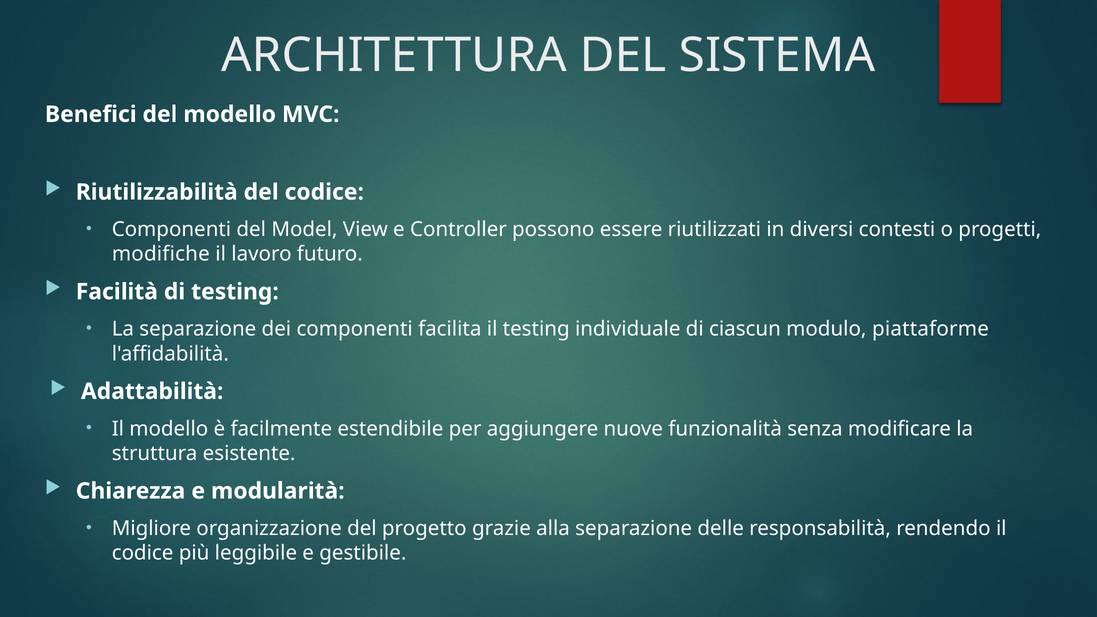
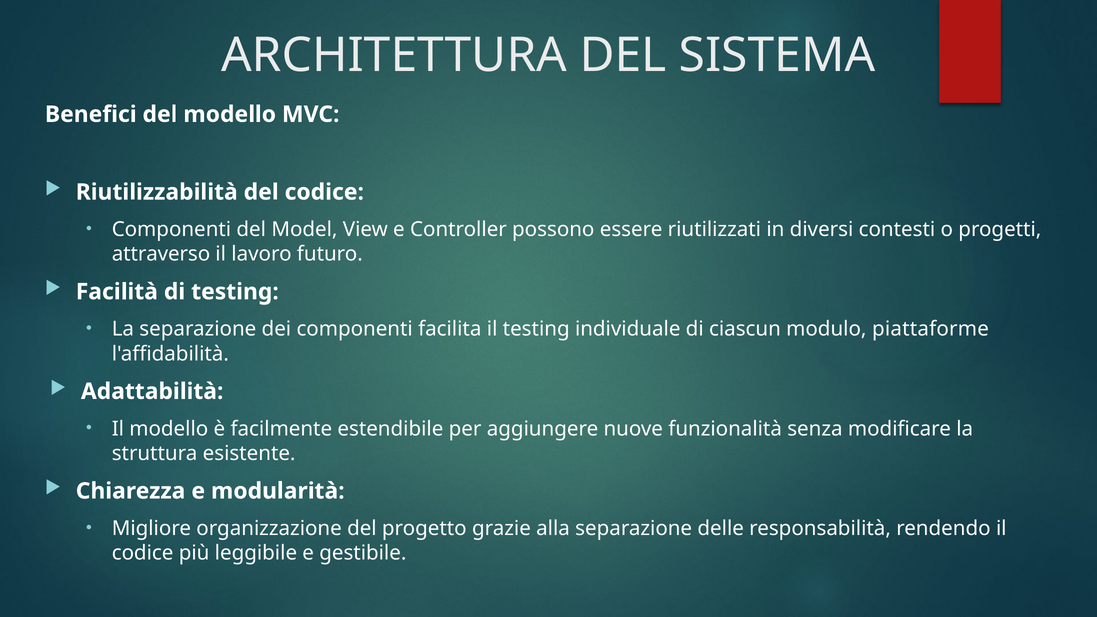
modifiche: modifiche -> attraverso (161, 254)
